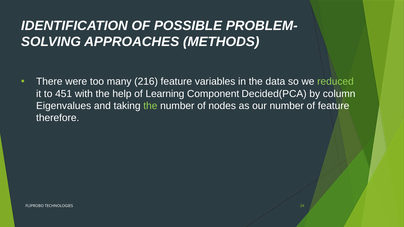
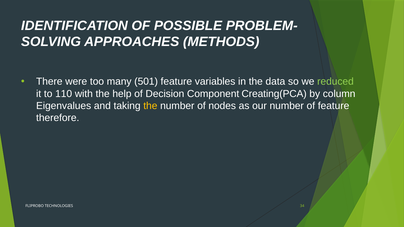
216: 216 -> 501 (146, 82)
451: 451 -> 110 (64, 94)
Learning: Learning -> Decision (165, 94)
Decided(PCA: Decided(PCA -> Creating(PCA (274, 94)
the colour: light green -> yellow (150, 106)
